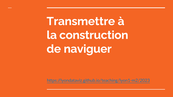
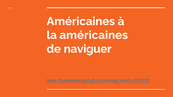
Transmettre: Transmettre -> Américaines (81, 21)
la construction: construction -> américaines (94, 35)
